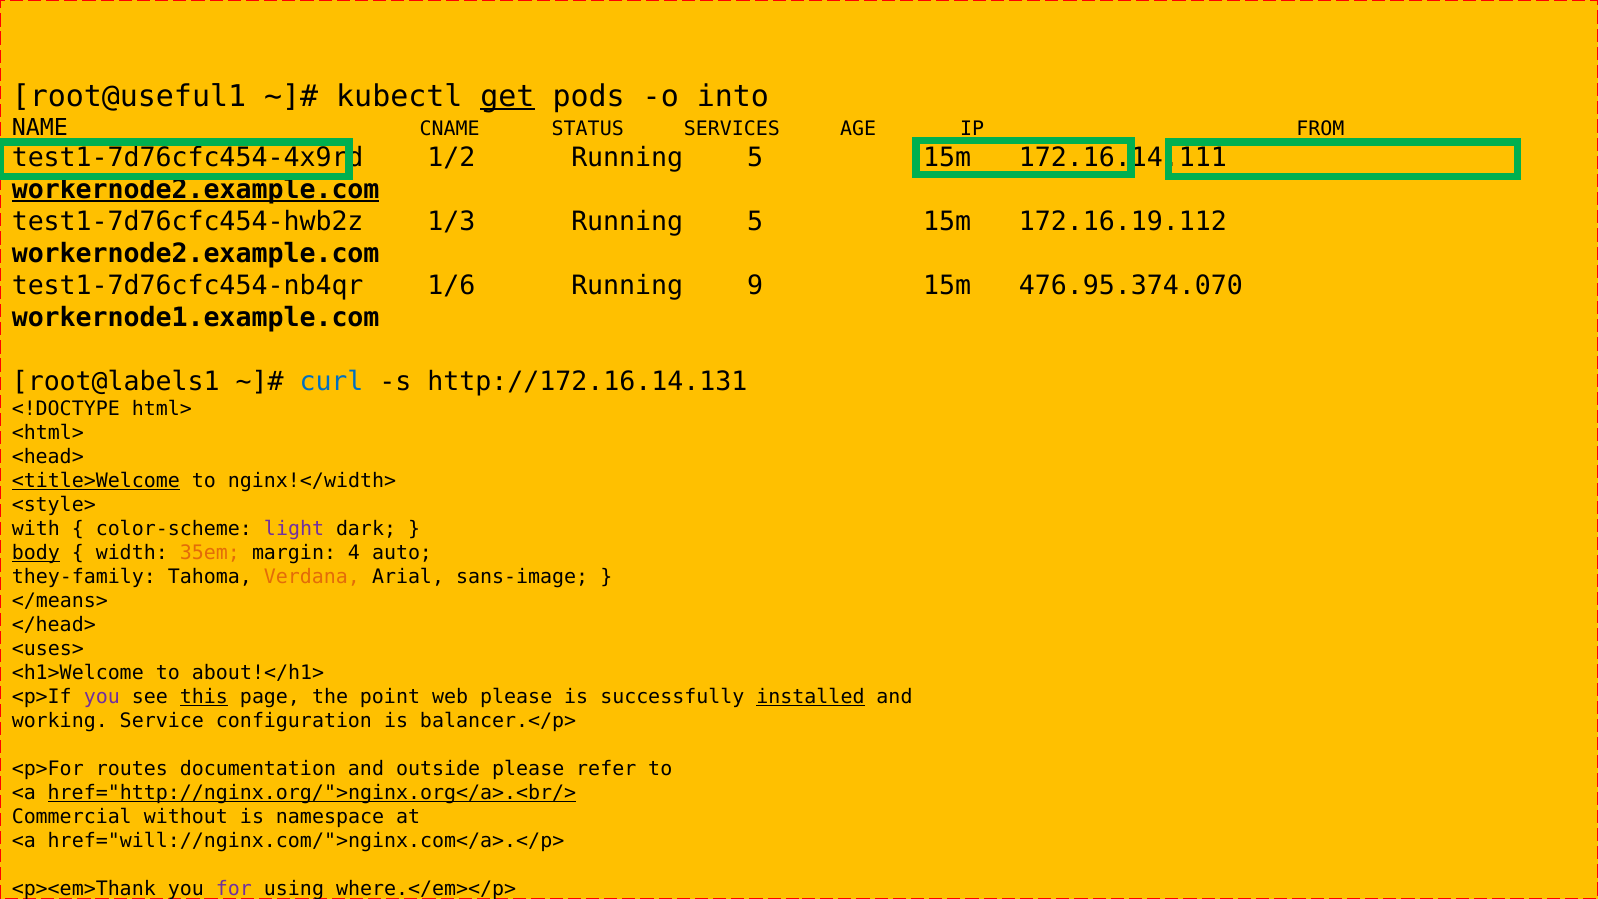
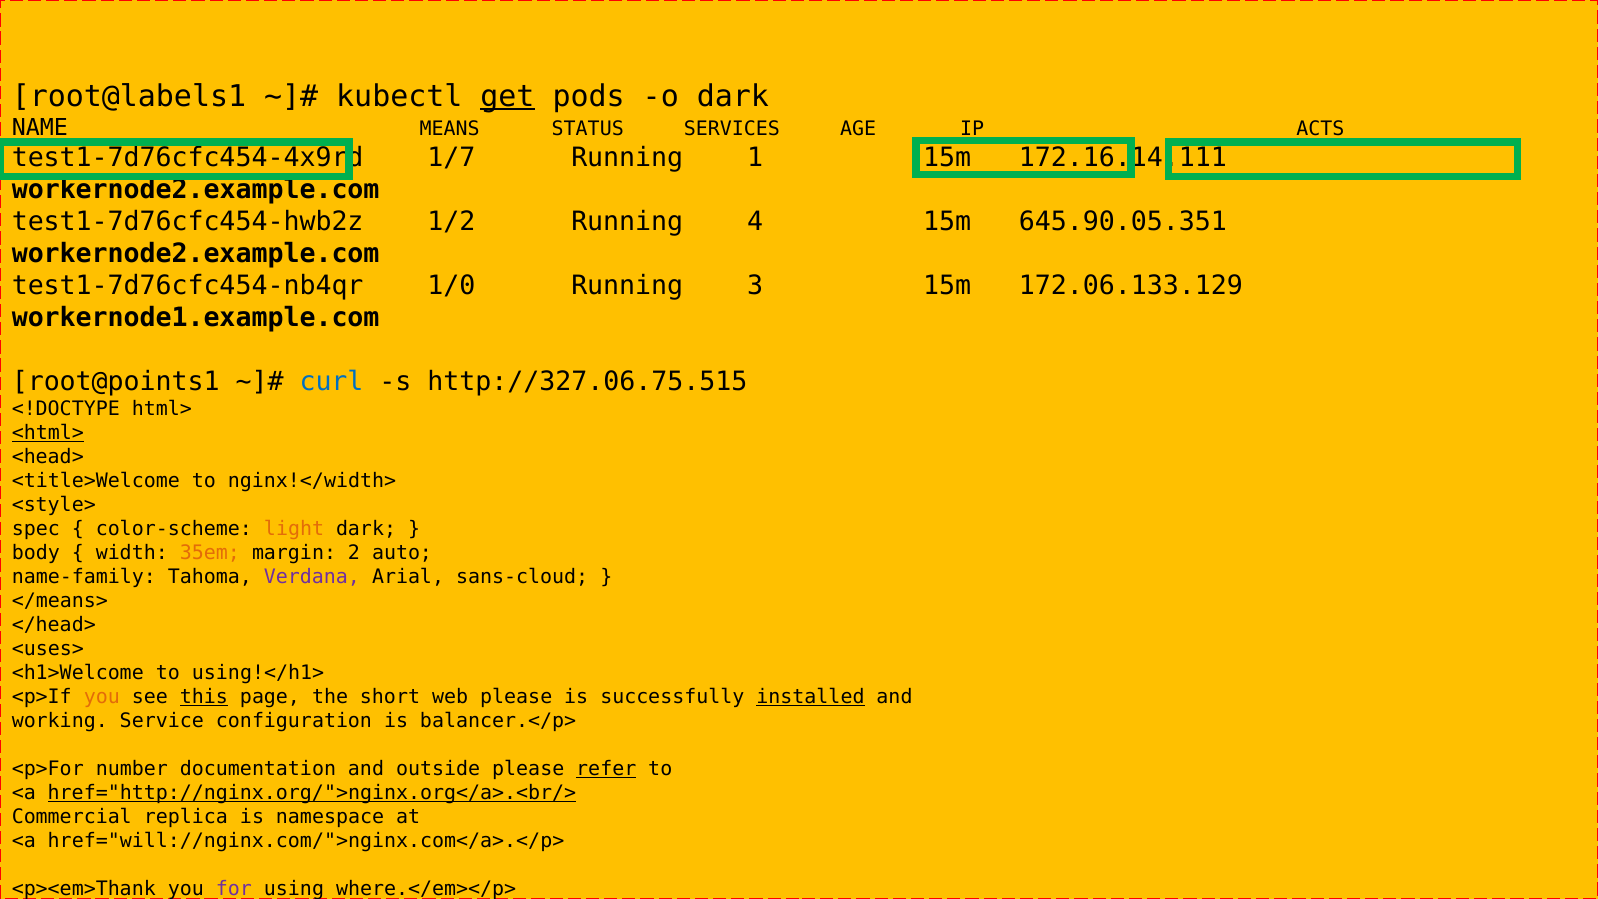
root@useful1: root@useful1 -> root@labels1 (129, 96)
o into: into -> dark (733, 96)
CNAME: CNAME -> MEANS (450, 129)
FROM: FROM -> ACTS (1320, 129)
1/2: 1/2 -> 1/7 (451, 158)
5: 5 -> 1 (755, 158)
workernode2.example.com underline: present -> none (196, 190)
1/3: 1/3 -> 1/2 (451, 222)
5: 5 -> 4 (755, 222)
172.16.19.112: 172.16.19.112 -> 645.90.05.351 (1123, 222)
1/6: 1/6 -> 1/0 (451, 286)
9: 9 -> 3 (755, 286)
476.95.374.070: 476.95.374.070 -> 172.06.133.129 (1131, 286)
root@labels1: root@labels1 -> root@points1 (116, 381)
http://172.16.14.131: http://172.16.14.131 -> http://327.06.75.515 (587, 381)
<html> underline: none -> present (48, 433)
<title>Welcome underline: present -> none (96, 481)
with: with -> spec (36, 529)
light colour: purple -> orange (294, 529)
body underline: present -> none (36, 553)
4: 4 -> 2 (354, 553)
they-family: they-family -> name-family (84, 577)
Verdana colour: orange -> purple (312, 577)
sans-image: sans-image -> sans-cloud (522, 577)
about!</h1>: about!</h1> -> using!</h1> (258, 673)
you colour: purple -> orange (102, 697)
point: point -> short (390, 697)
routes: routes -> number (132, 769)
refer underline: none -> present (606, 769)
without: without -> replica (186, 816)
